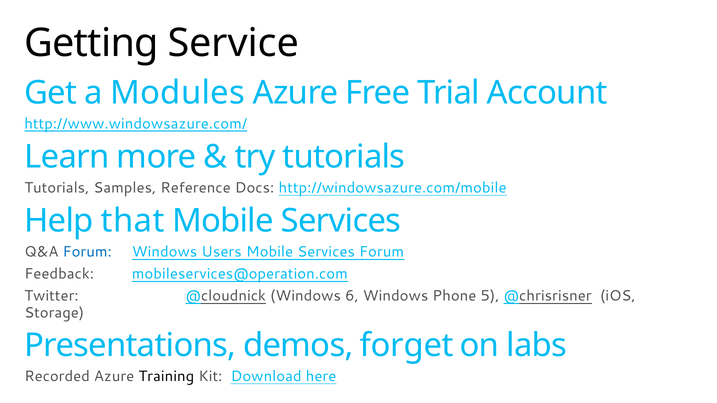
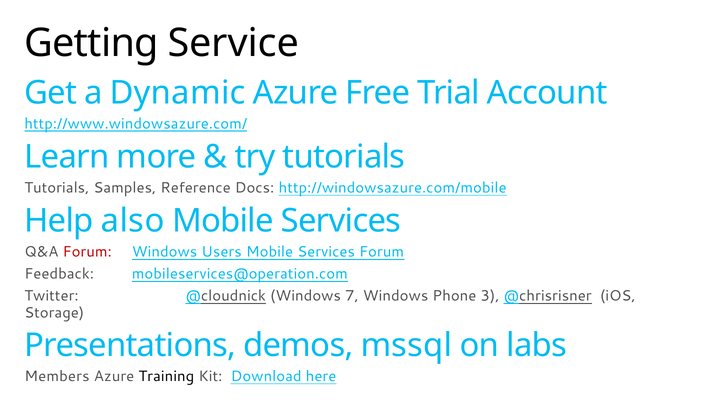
Modules: Modules -> Dynamic (178, 93)
that: that -> also (133, 221)
Forum colour: blue -> red (87, 252)
6: 6 -> 7 (352, 296)
5: 5 -> 3 (490, 296)
forget: forget -> mssql (406, 346)
Recorded: Recorded -> Members (57, 377)
